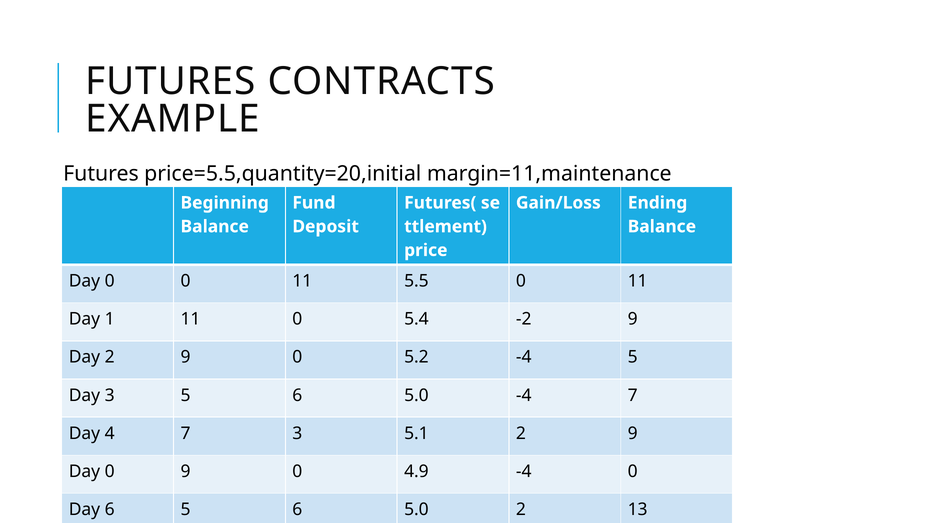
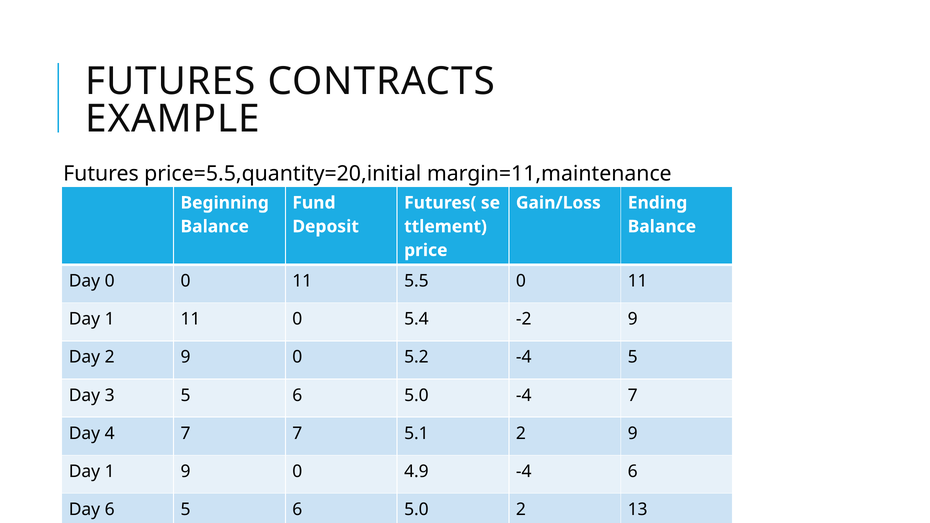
7 3: 3 -> 7 (297, 434)
0: 0 -> 1 (110, 472)
-4 0: 0 -> 6 (633, 472)
